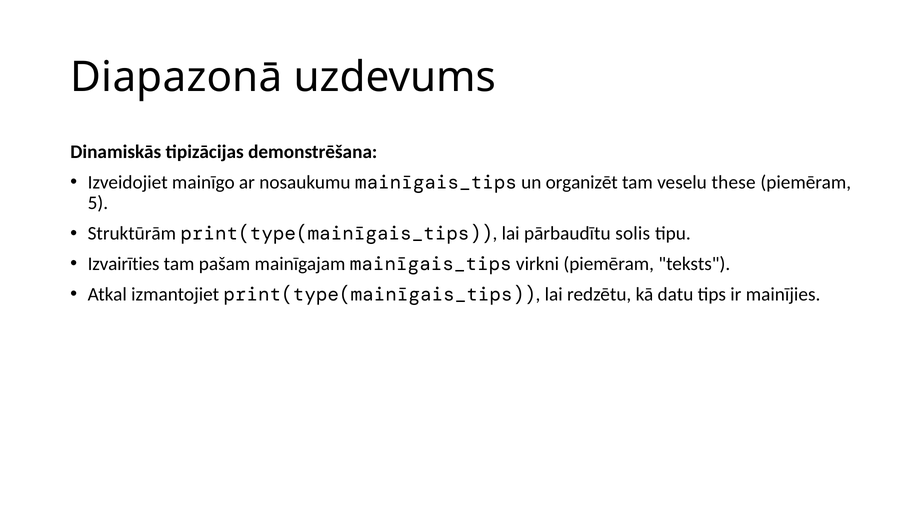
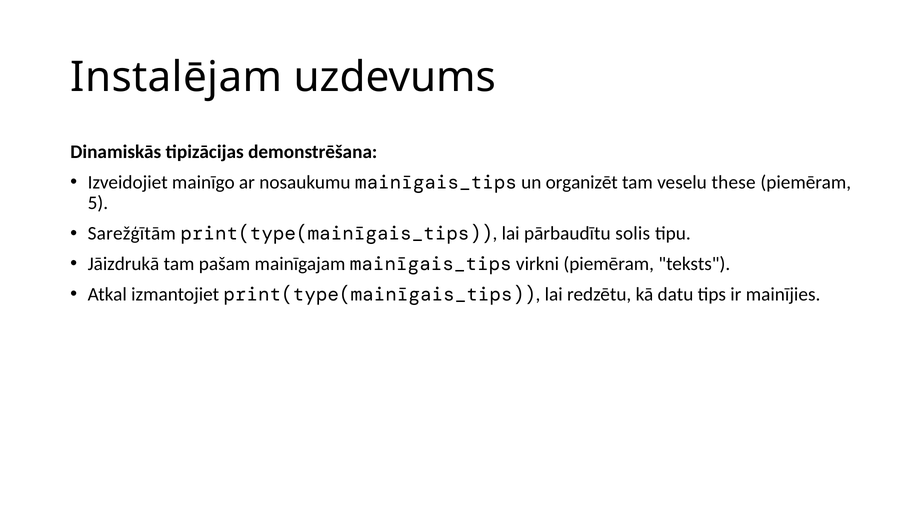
Diapazonā: Diapazonā -> Instalējam (176, 78)
Struktūrām: Struktūrām -> Sarežģītām (132, 234)
Izvairīties: Izvairīties -> Jāizdrukā (124, 264)
